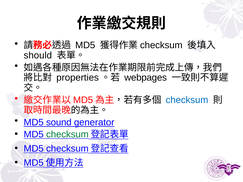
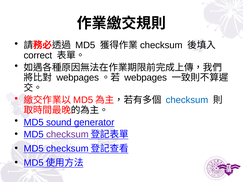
should: should -> correct (38, 55)
properties: properties -> webpages (78, 78)
checksum colour: green -> purple (67, 135)
